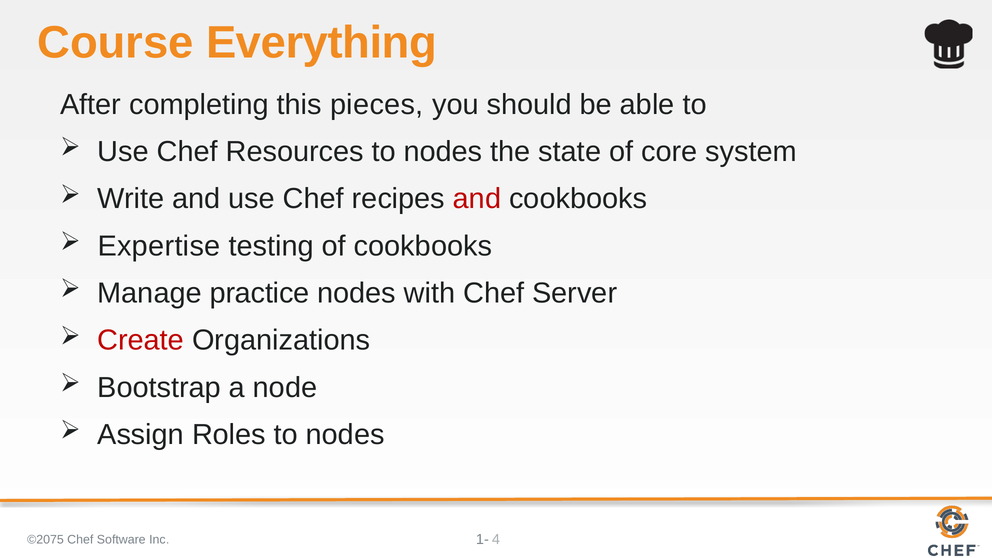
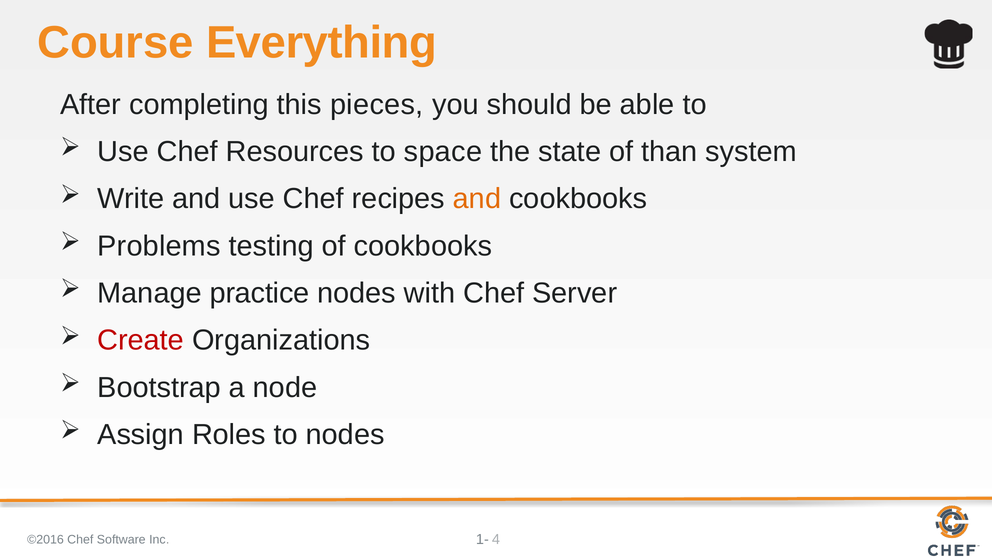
Resources to nodes: nodes -> space (443, 152)
core: core -> than (669, 152)
and colour: red -> orange (477, 199)
Expertise: Expertise -> Problems (159, 246)
©2075: ©2075 -> ©2016 (46, 540)
